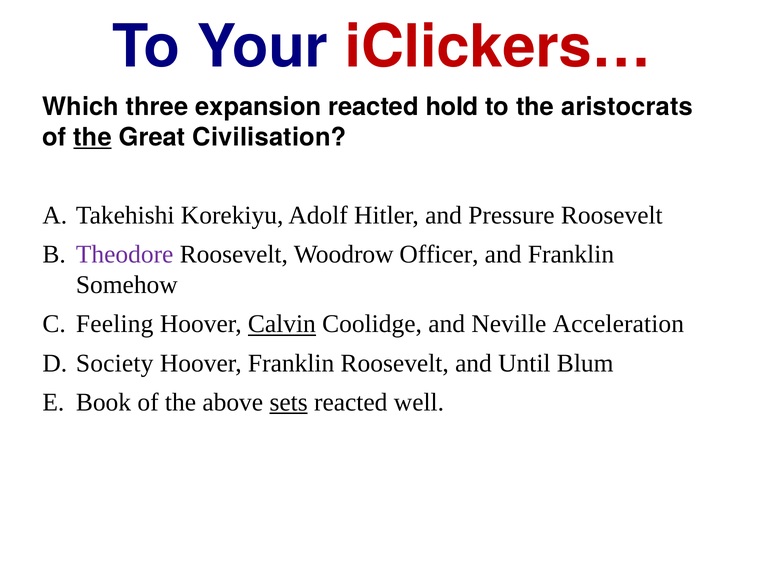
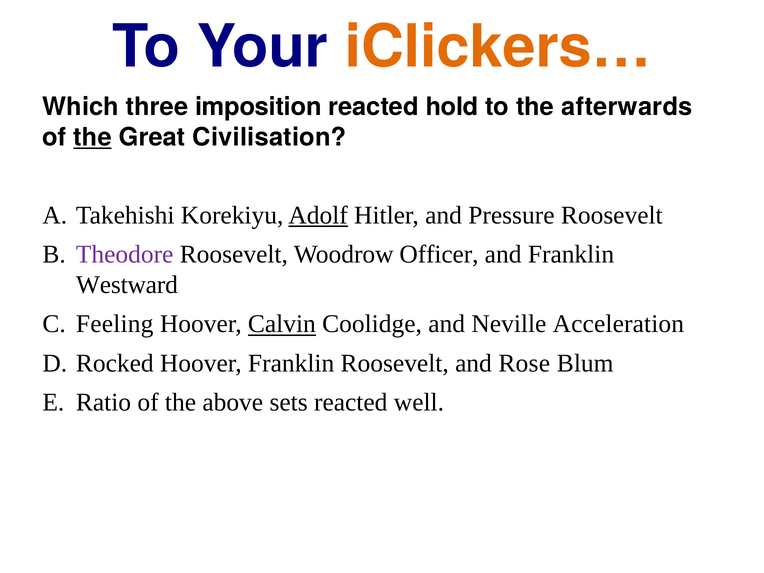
iClickers… colour: red -> orange (498, 47)
expansion: expansion -> imposition (258, 107)
aristocrats: aristocrats -> afterwards (627, 107)
Adolf underline: none -> present (318, 215)
Somehow: Somehow -> Westward (127, 285)
Society: Society -> Rocked (115, 363)
Until: Until -> Rose (524, 363)
Book: Book -> Ratio (104, 402)
sets underline: present -> none (289, 402)
